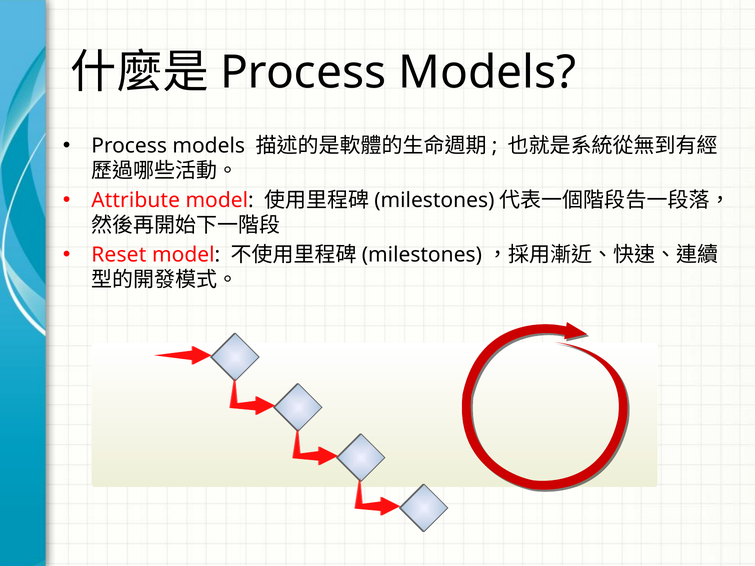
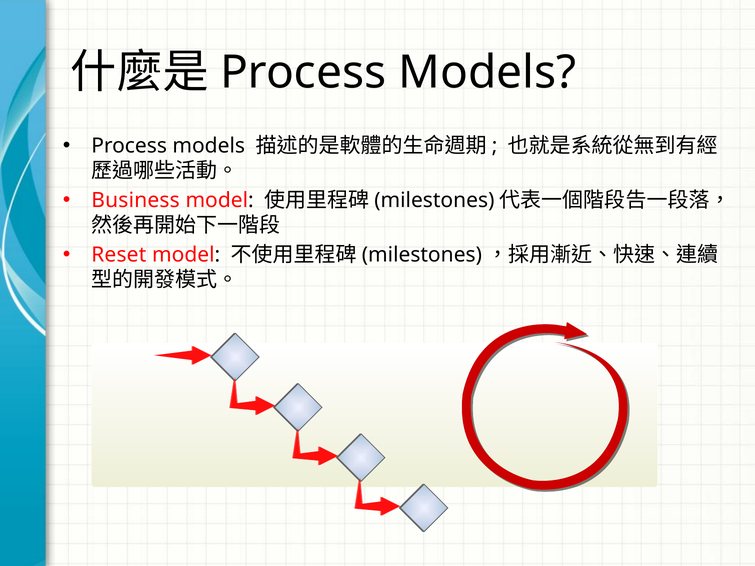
Attribute: Attribute -> Business (136, 200)
